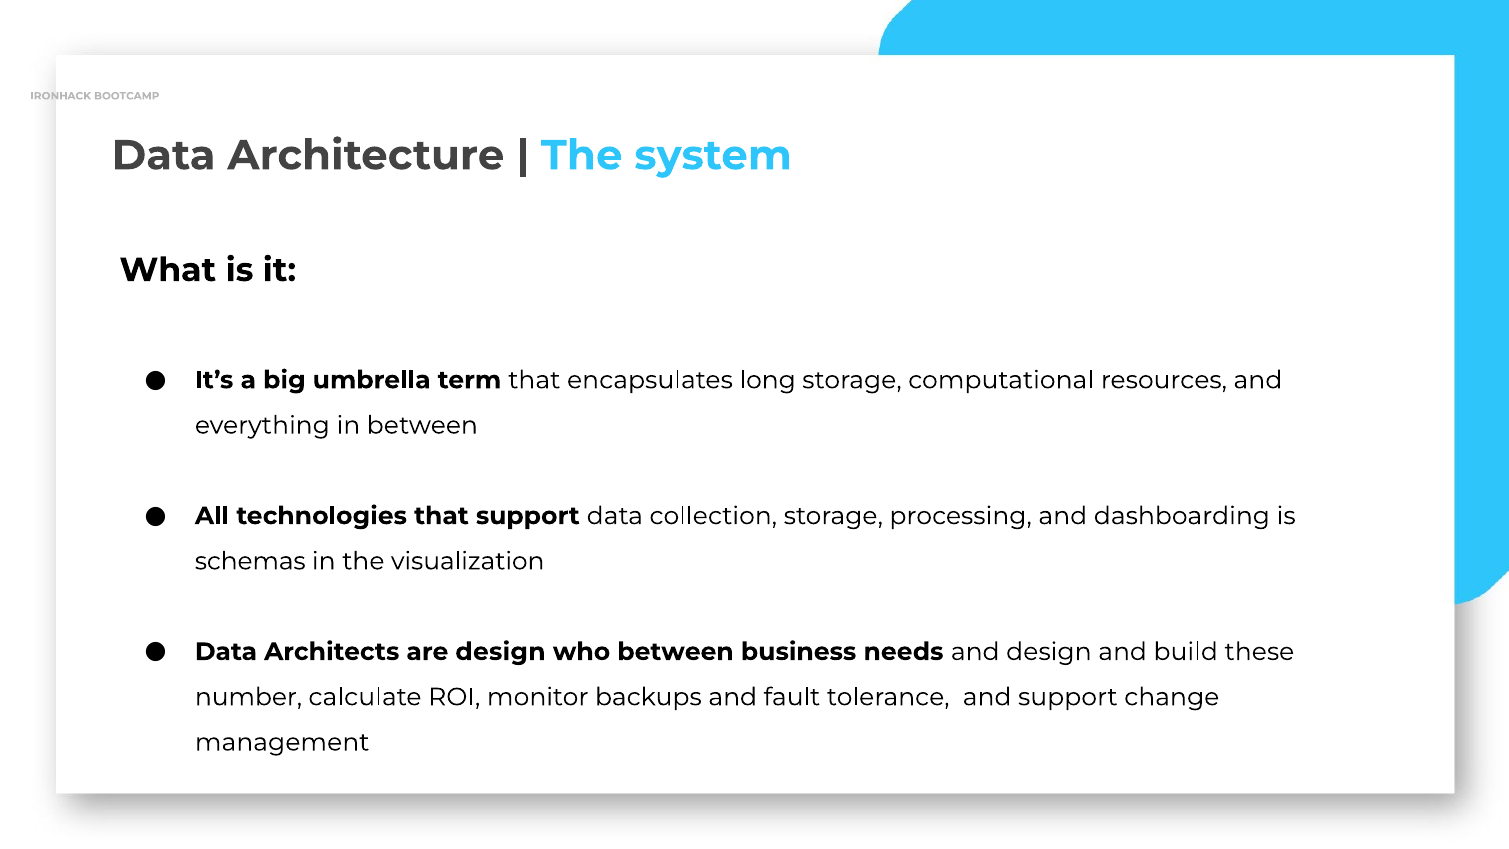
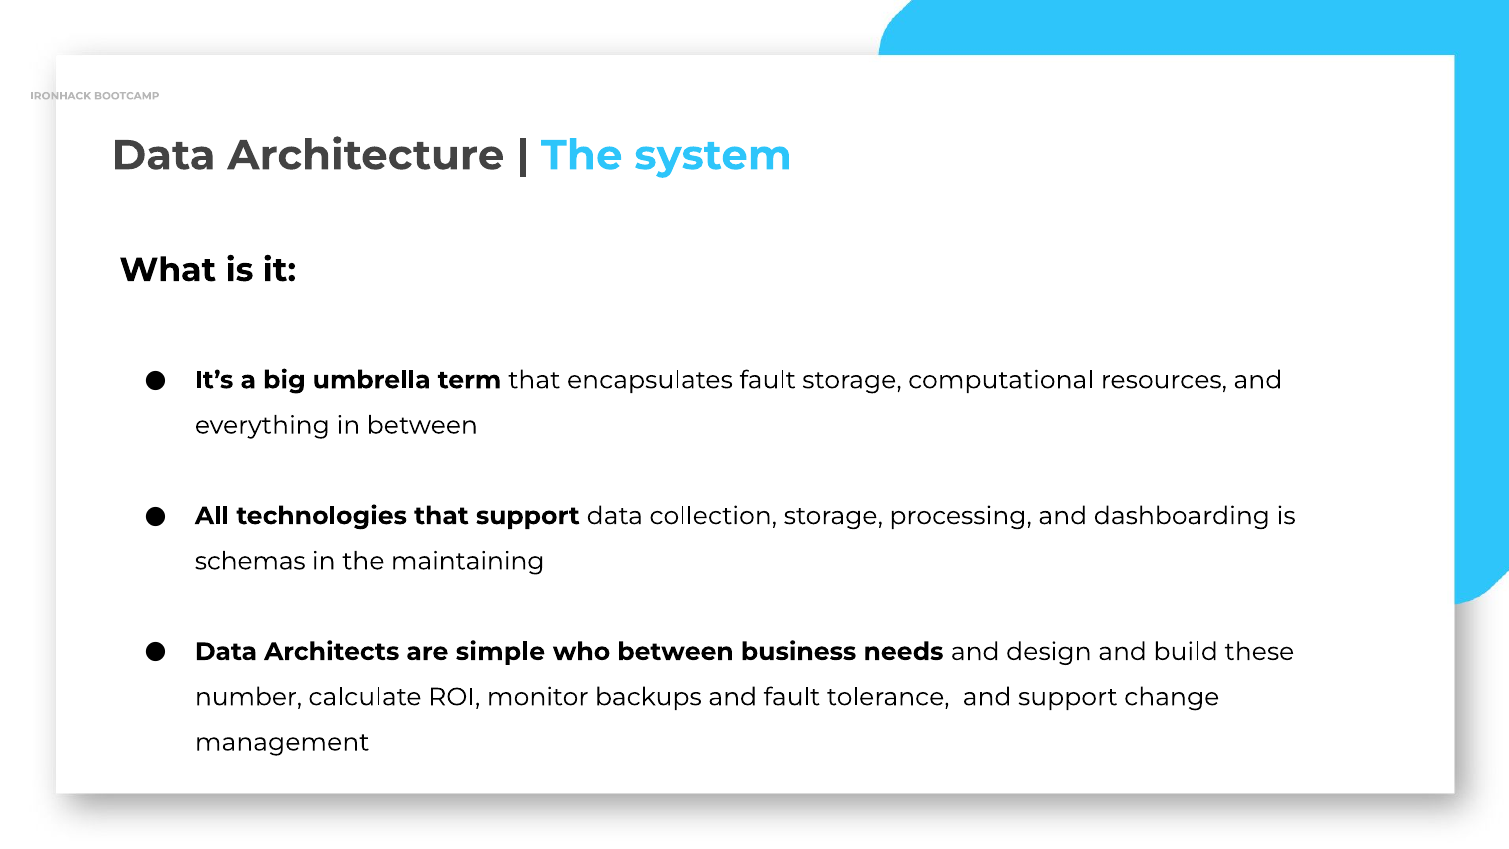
encapsulates long: long -> fault (768, 380)
visualization: visualization -> maintaining (468, 561)
are design: design -> simple (500, 652)
